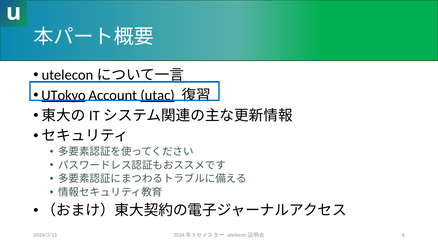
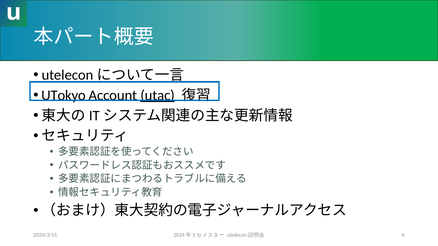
UTokyo underline: present -> none (64, 95)
